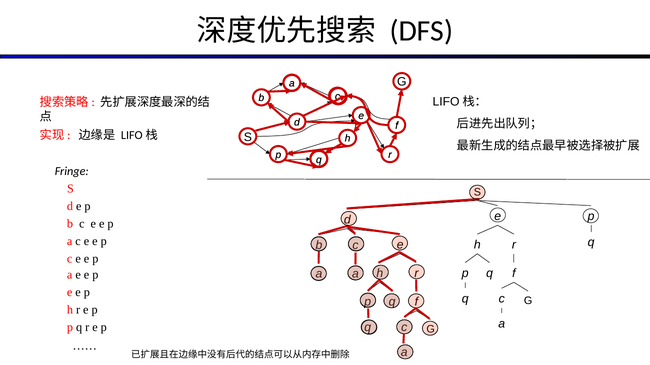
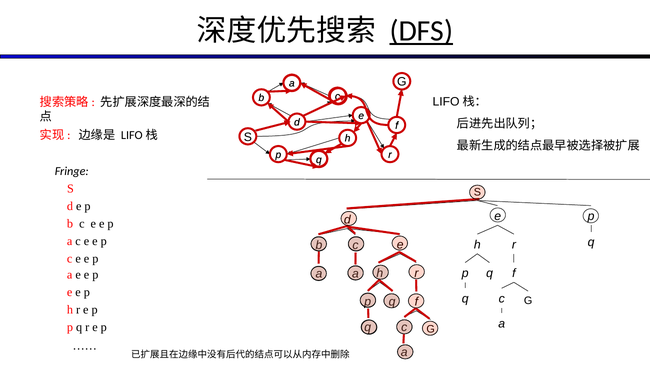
DFS underline: none -> present (421, 31)
